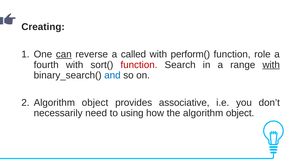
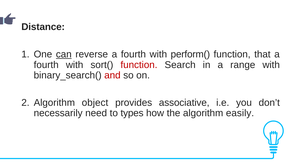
Creating: Creating -> Distance (43, 27)
reverse a called: called -> fourth (133, 54)
role: role -> that (262, 54)
with underline: present -> none (271, 65)
and colour: blue -> red (112, 75)
using: using -> types (132, 113)
the algorithm object: object -> easily (240, 113)
